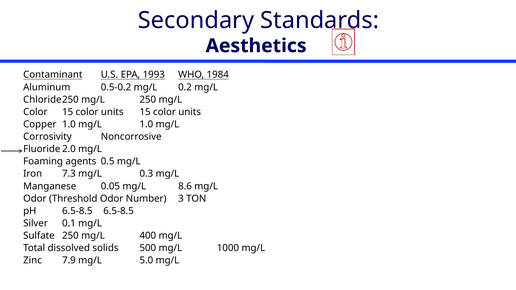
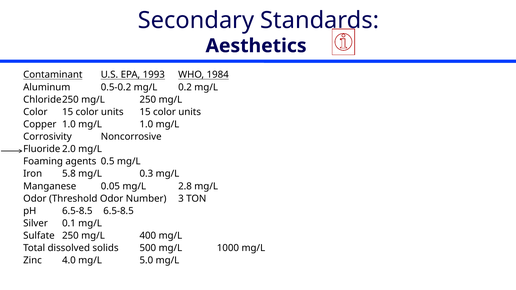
7.3: 7.3 -> 5.8 (69, 174)
8.6: 8.6 -> 2.8 (185, 186)
7.9: 7.9 -> 4.0 (69, 261)
